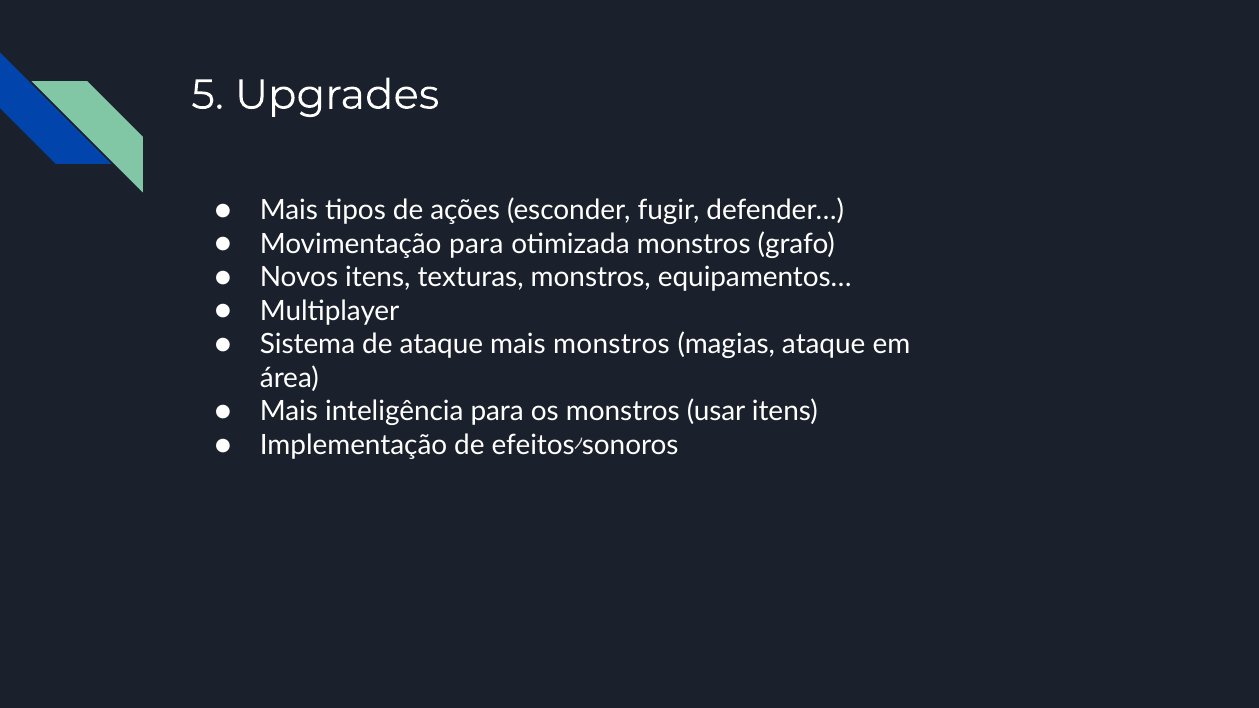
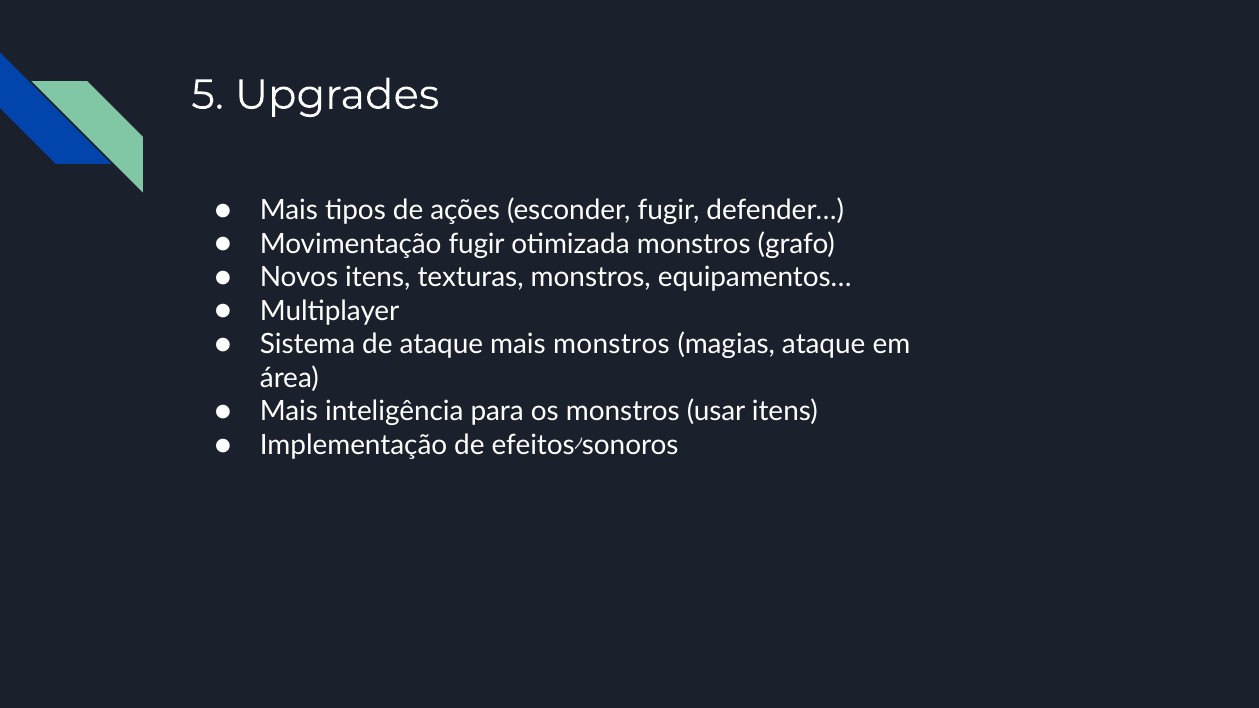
Movimentação para: para -> fugir (477, 244)
